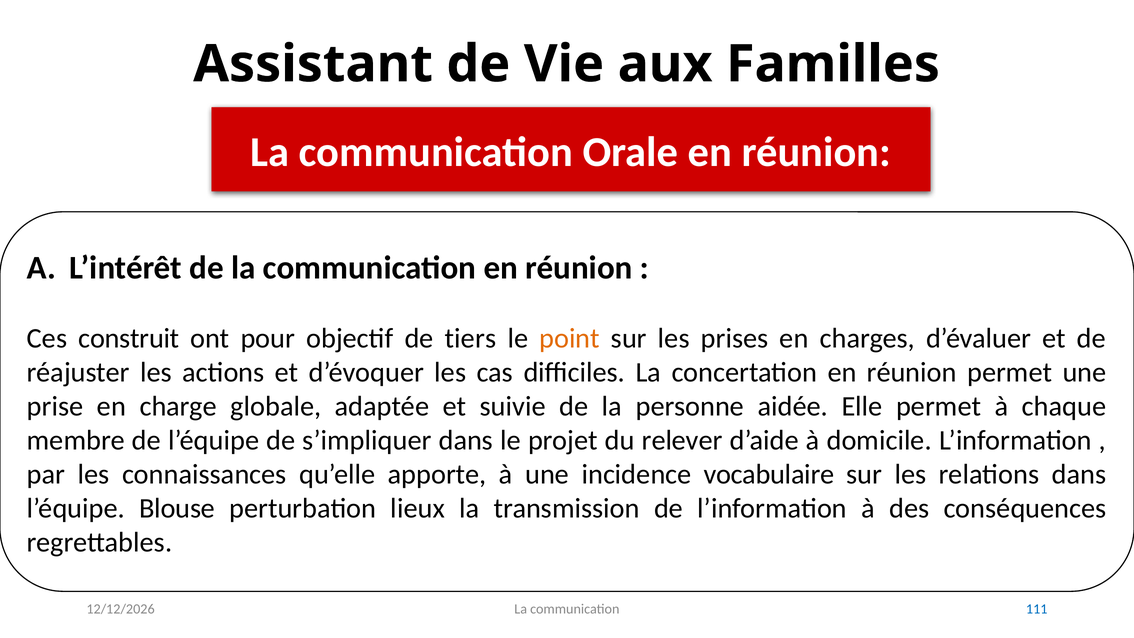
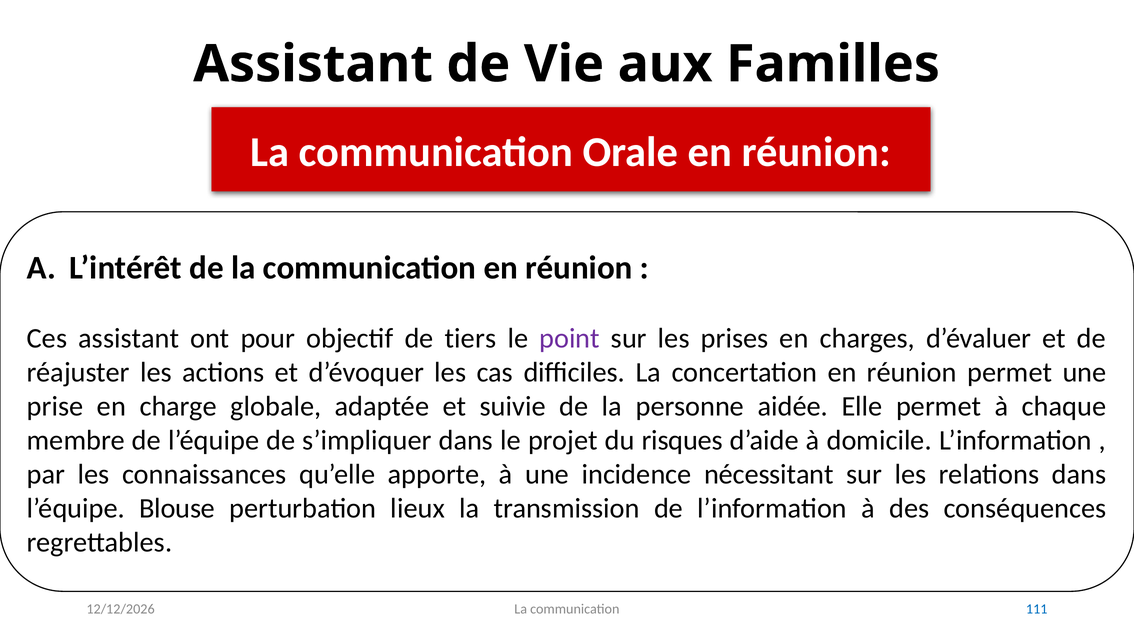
Ces construit: construit -> assistant (129, 338)
point colour: orange -> purple (570, 338)
relever: relever -> risques (682, 440)
vocabulaire: vocabulaire -> nécessitant (769, 474)
